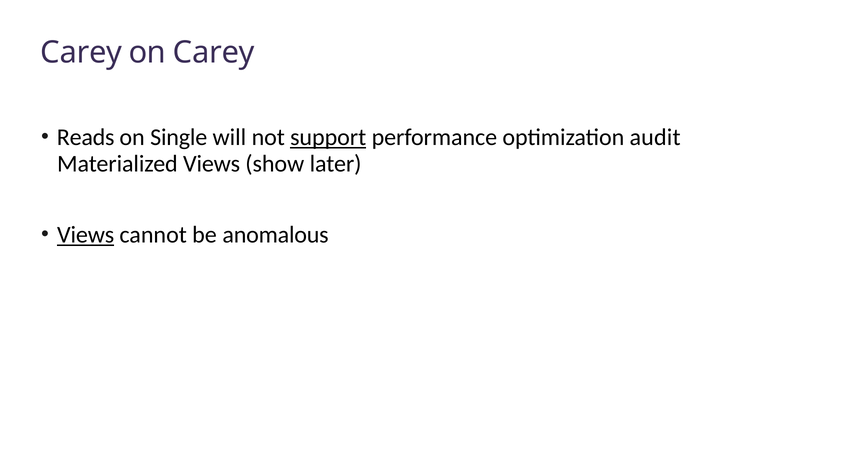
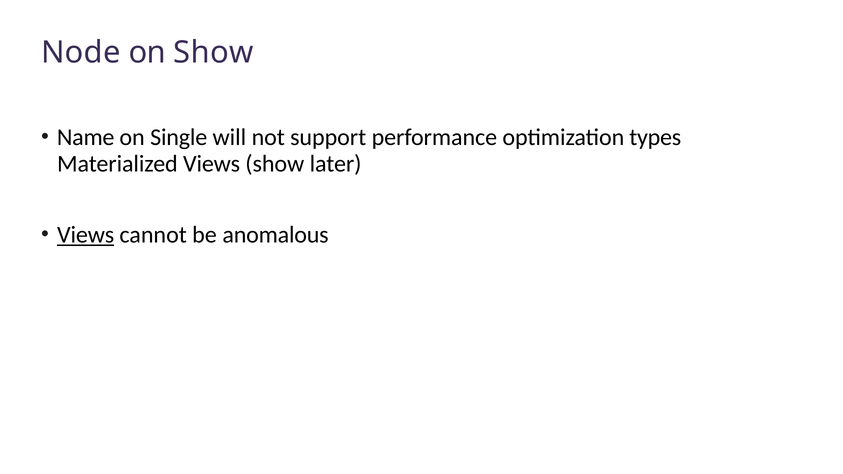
Carey: Carey -> Node (81, 52)
on Carey: Carey -> Show (213, 52)
Reads: Reads -> Name (86, 137)
support underline: present -> none (328, 137)
audit: audit -> types (655, 137)
